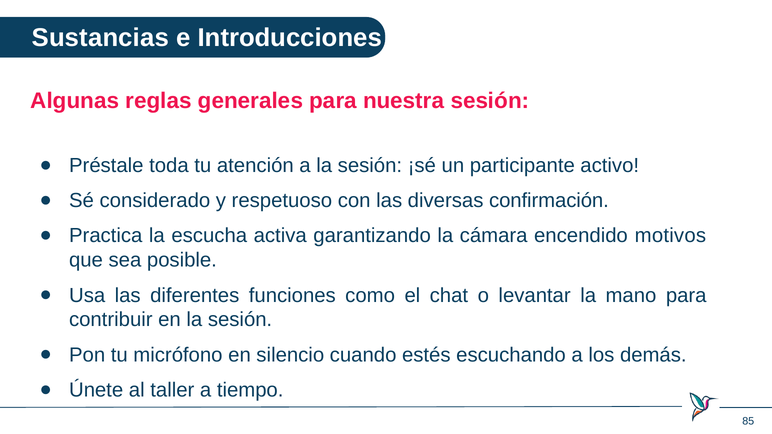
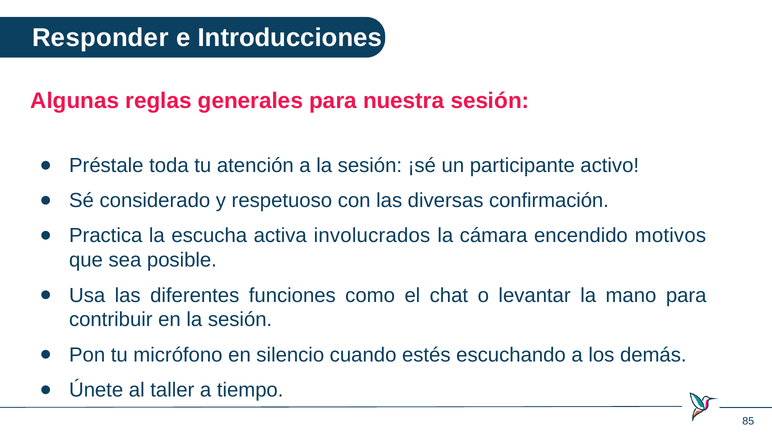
Sustancias: Sustancias -> Responder (100, 38)
garantizando: garantizando -> involucrados (372, 236)
